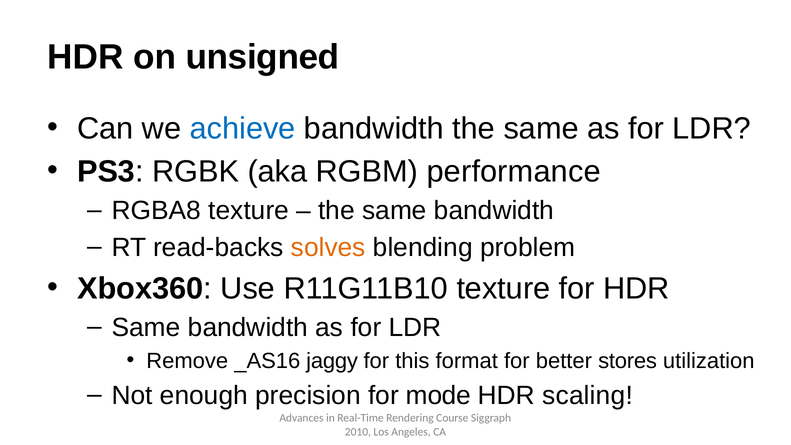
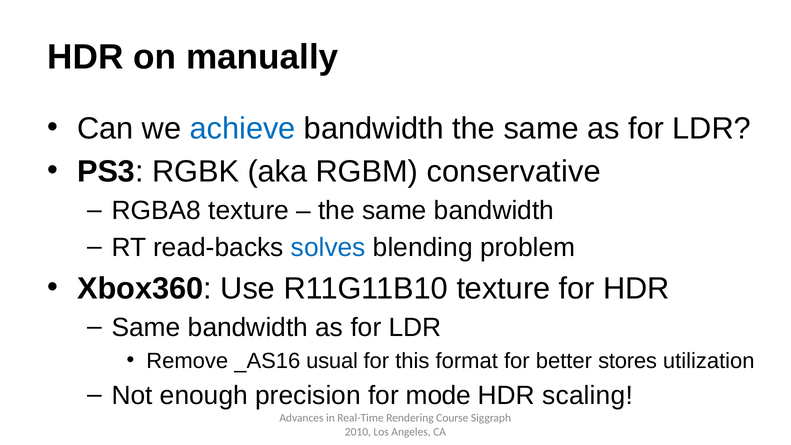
unsigned: unsigned -> manually (262, 57)
performance: performance -> conservative (514, 171)
solves colour: orange -> blue (328, 248)
jaggy: jaggy -> usual (332, 361)
